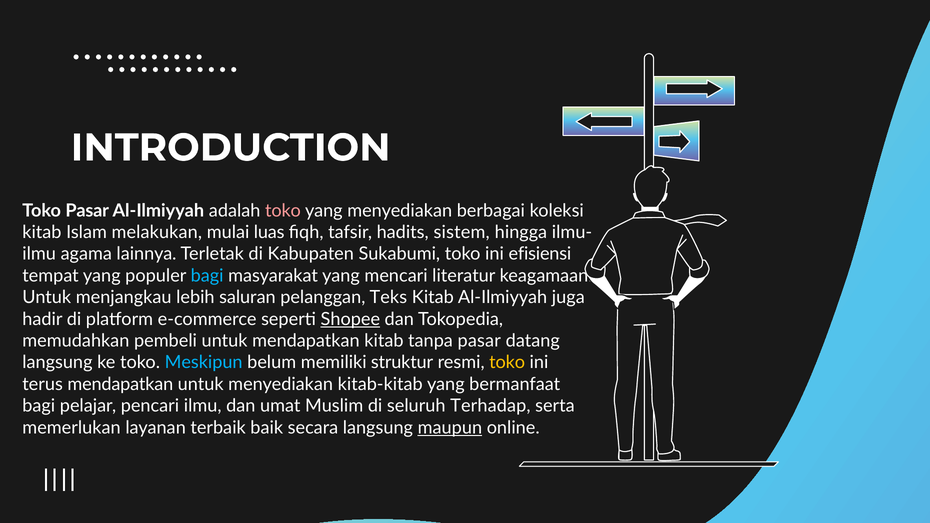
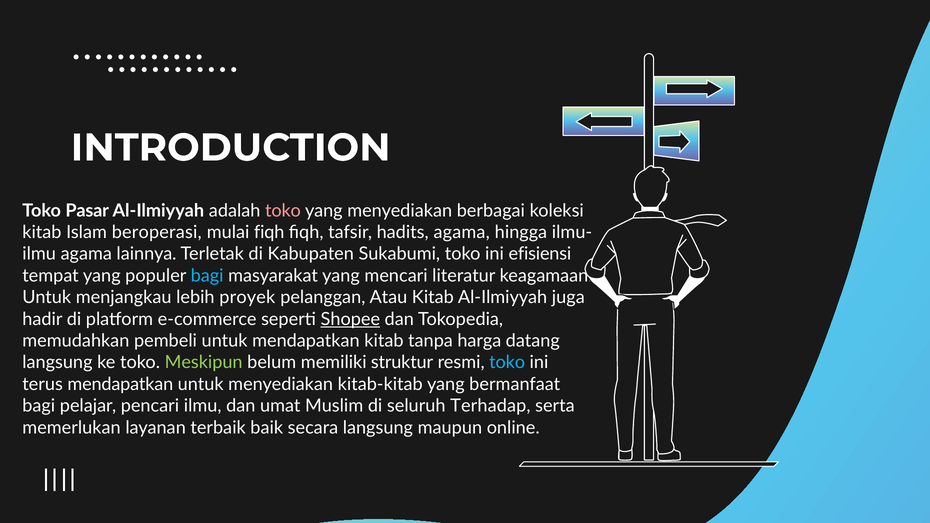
melakukan: melakukan -> beroperasi (157, 232)
mulai luas: luas -> fiqh (269, 232)
hadits sistem: sistem -> agama (462, 232)
saluran: saluran -> proyek (247, 297)
Teks: Teks -> Atau (388, 297)
tanpa pasar: pasar -> harga (479, 341)
Meskipun colour: light blue -> light green (204, 363)
toko colour: yellow -> light blue (507, 363)
maupun underline: present -> none (450, 428)
